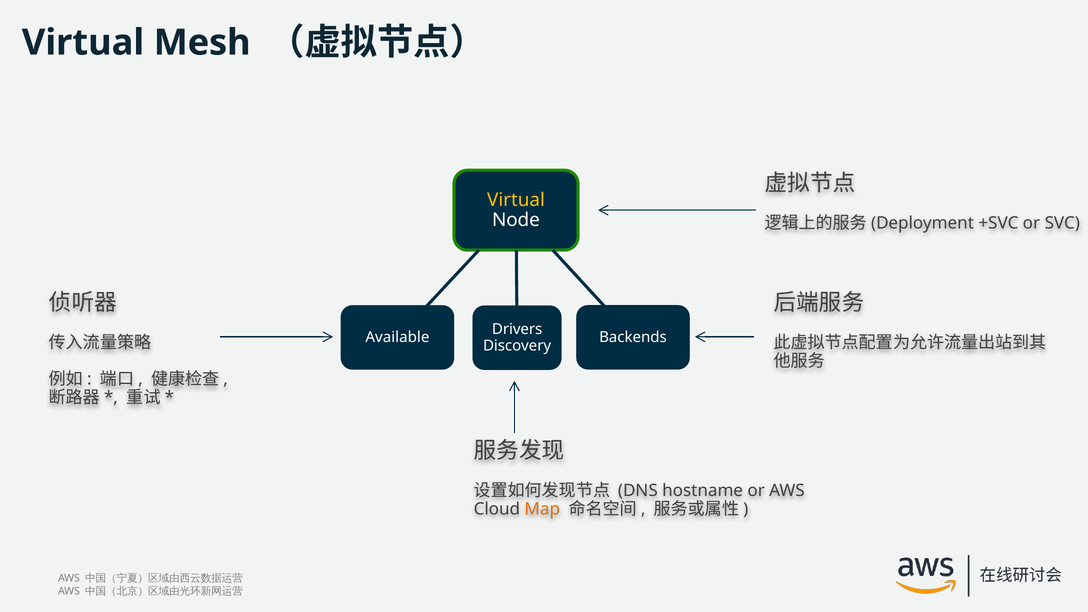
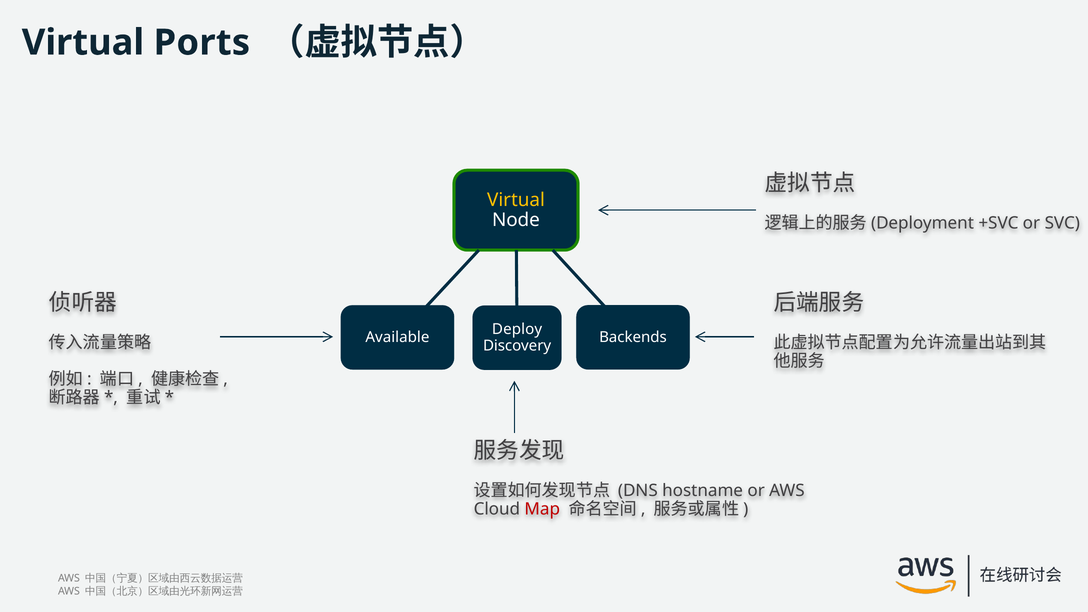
Mesh: Mesh -> Ports (202, 43)
Drivers: Drivers -> Deploy (517, 329)
Map colour: orange -> red (542, 509)
